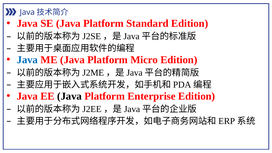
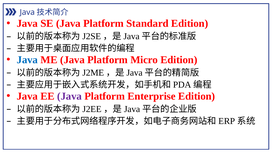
Java colour: black -> purple (70, 96)
